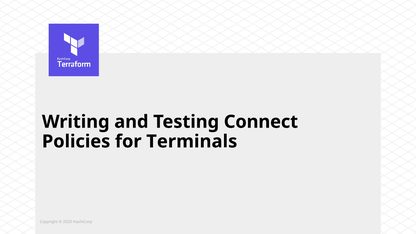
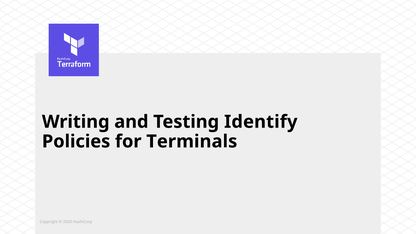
Connect: Connect -> Identify (261, 122)
